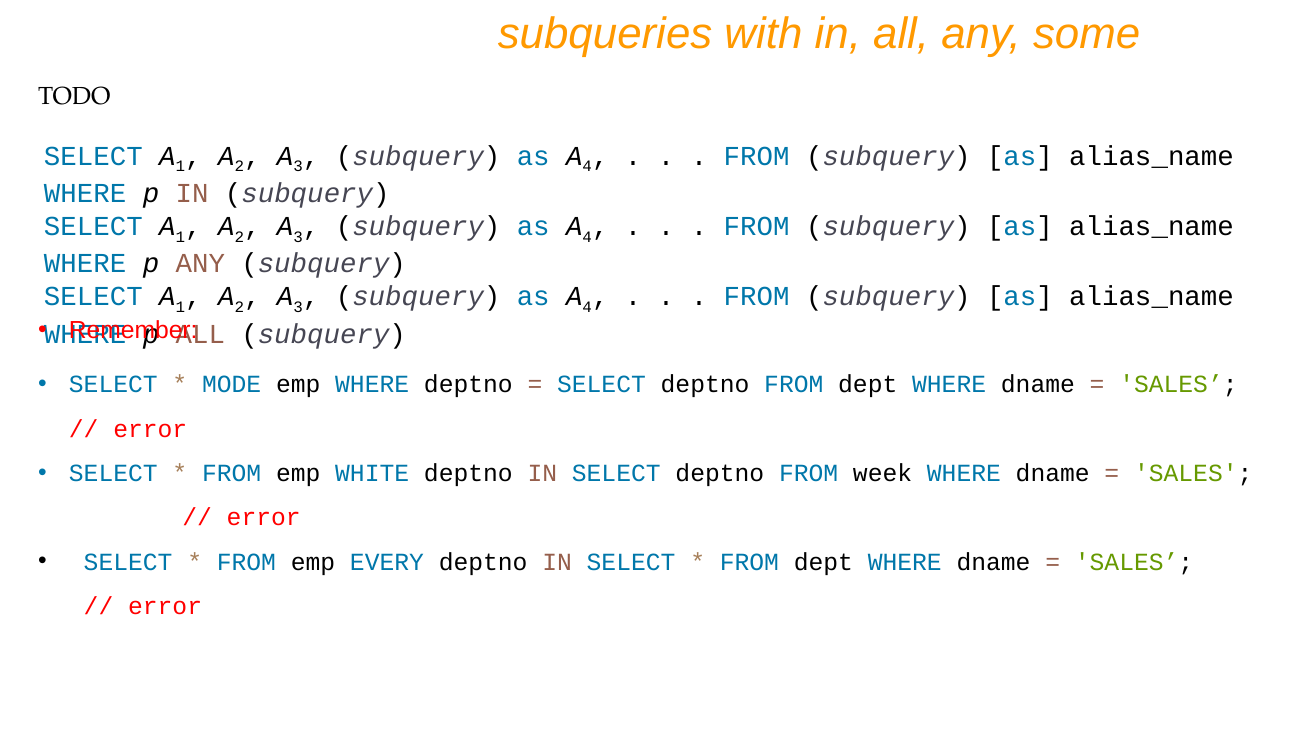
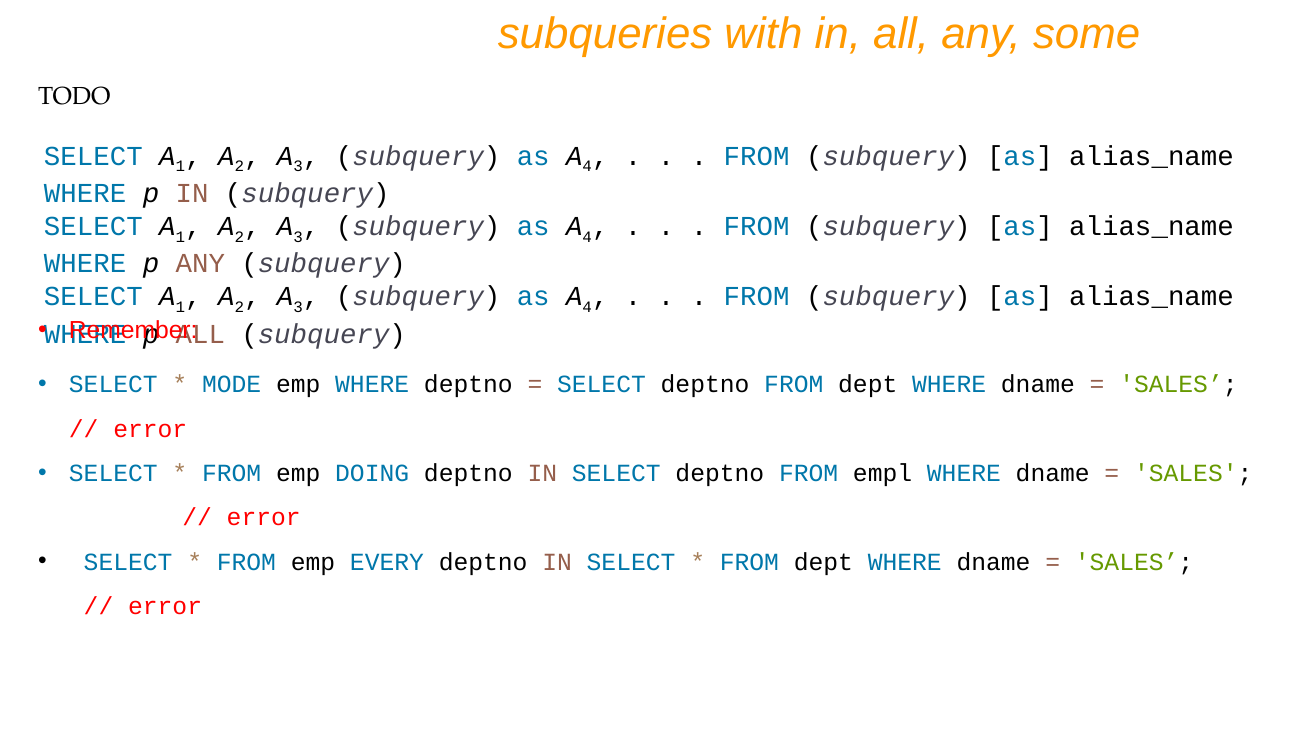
WHITE: WHITE -> DOING (372, 473)
week: week -> empl (883, 473)
